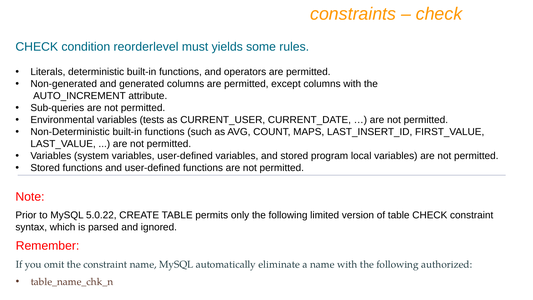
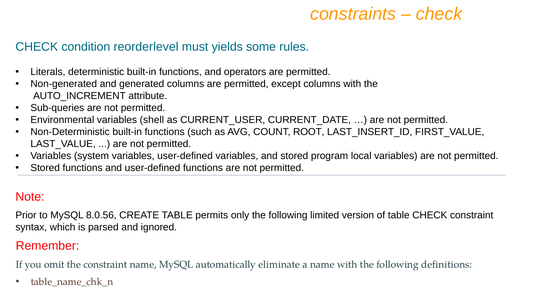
tests: tests -> shell (152, 120)
MAPS: MAPS -> ROOT (309, 132)
5.0.22: 5.0.22 -> 8.0.56 (101, 215)
authorized: authorized -> definitions (447, 264)
